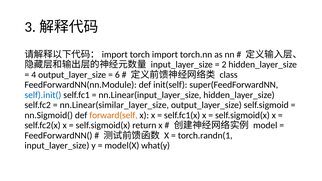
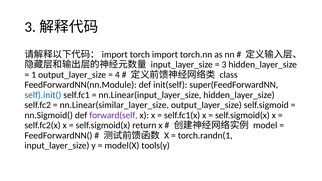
2: 2 -> 3 (224, 65)
4: 4 -> 1 (34, 75)
6: 6 -> 4 (117, 75)
forward(self colour: orange -> purple (113, 115)
what(y: what(y -> tools(y (156, 146)
